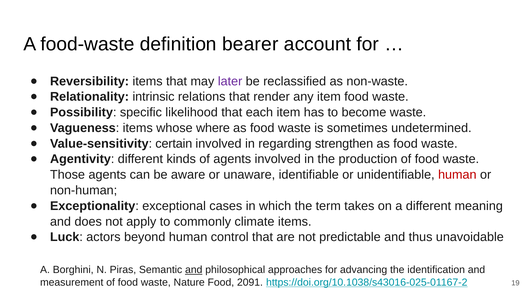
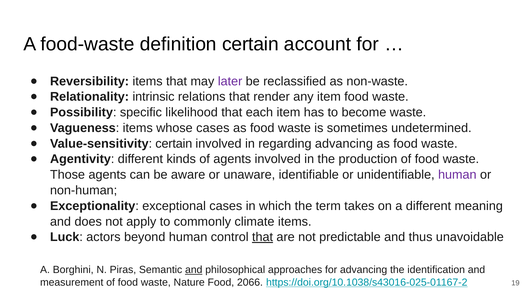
definition bearer: bearer -> certain (250, 44)
whose where: where -> cases (213, 128)
regarding strengthen: strengthen -> advancing (344, 144)
human colour: red -> purple (457, 175)
that underline: none -> present (263, 237)
2091: 2091 -> 2066 (250, 283)
